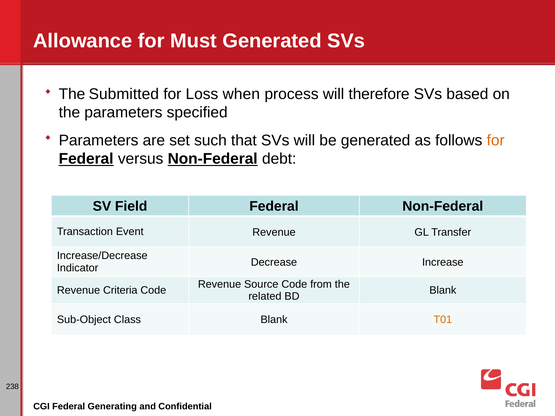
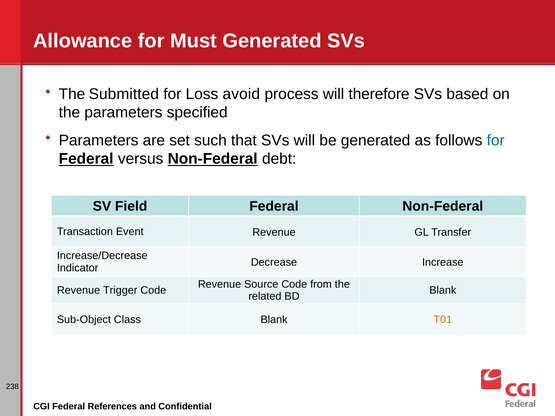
when: when -> avoid (241, 94)
for colour: orange -> blue (496, 140)
Criteria: Criteria -> Trigger (120, 291)
Generating: Generating -> References (112, 407)
